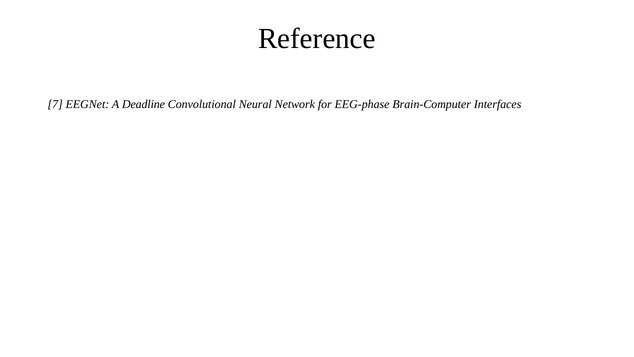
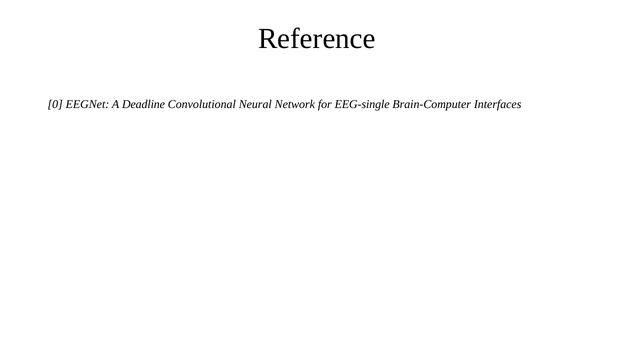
7: 7 -> 0 (55, 104)
EEG-phase: EEG-phase -> EEG-single (362, 104)
